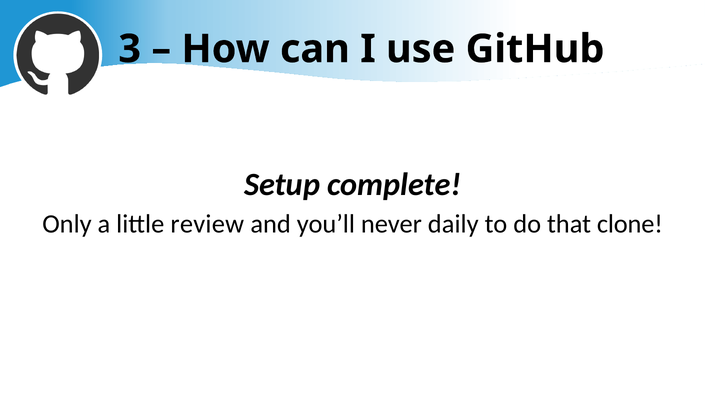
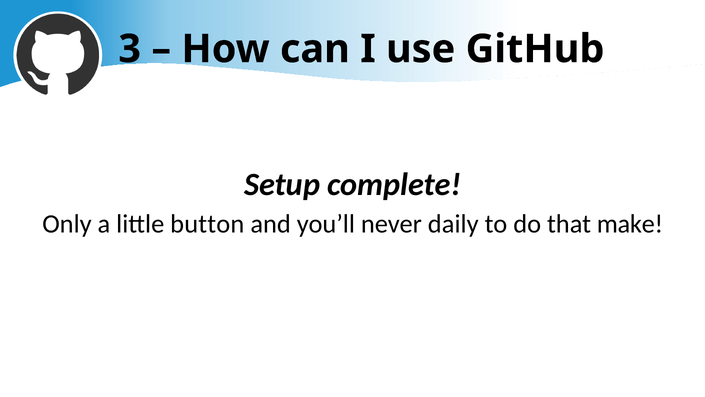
review: review -> button (207, 224)
clone: clone -> make (630, 224)
